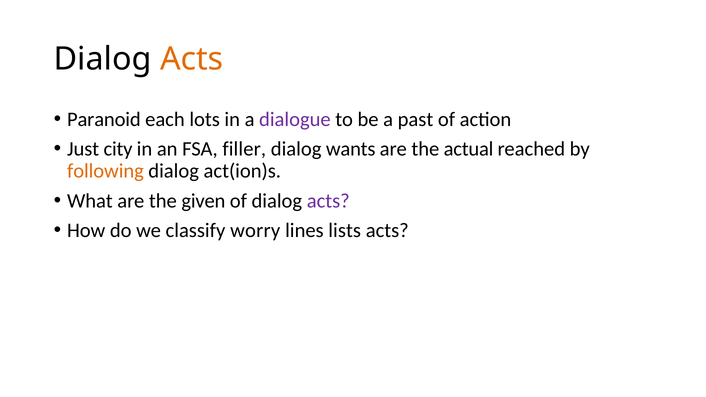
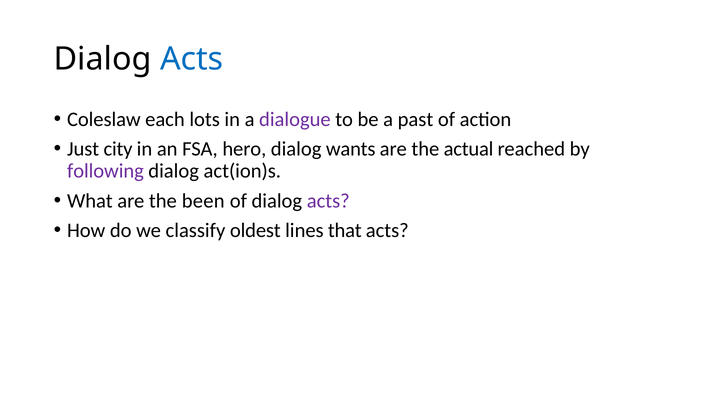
Acts colour: orange -> blue (192, 59)
Paranoid: Paranoid -> Coleslaw (104, 119)
filler: filler -> hero (244, 149)
following colour: orange -> purple (105, 171)
given: given -> been (203, 201)
worry: worry -> oldest (255, 230)
lists: lists -> that (345, 230)
